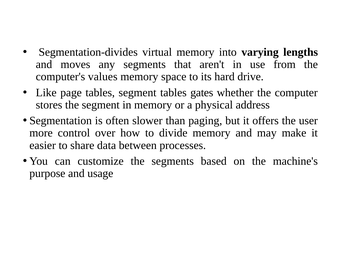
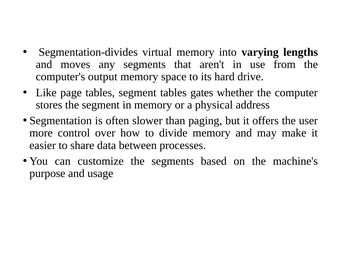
values: values -> output (103, 77)
